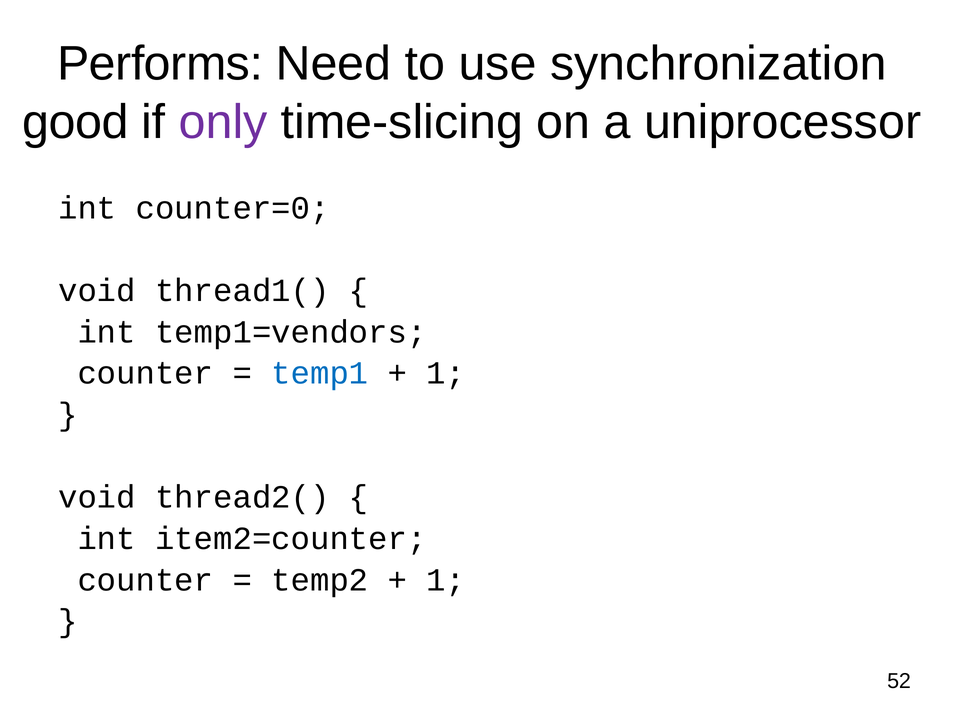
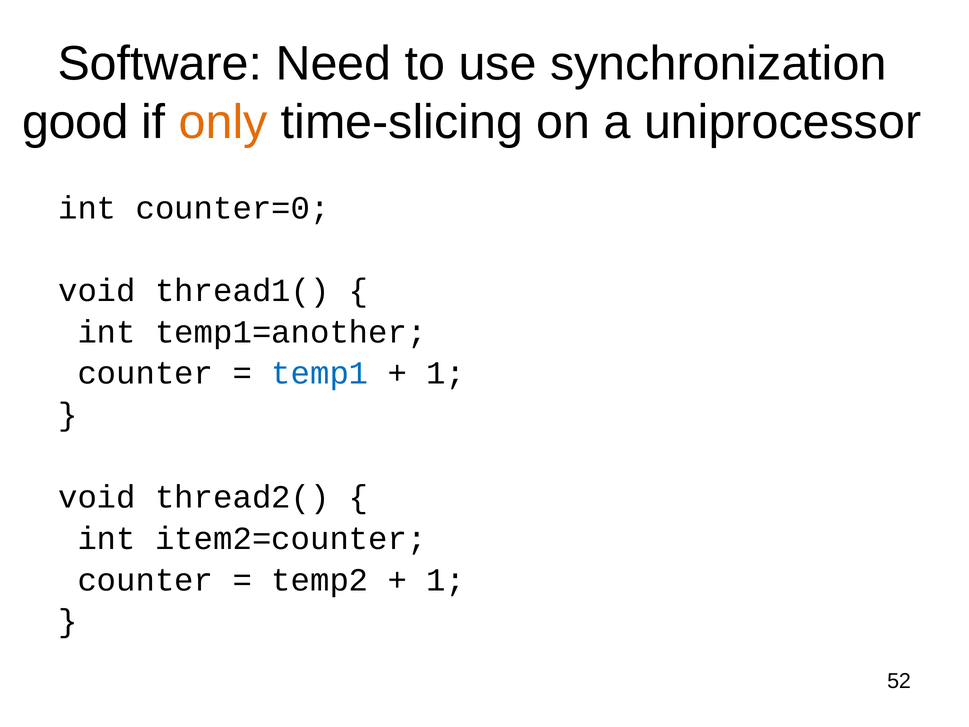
Performs: Performs -> Software (160, 64)
only colour: purple -> orange (223, 122)
temp1=vendors: temp1=vendors -> temp1=another (291, 332)
